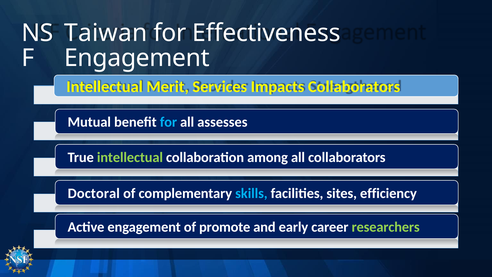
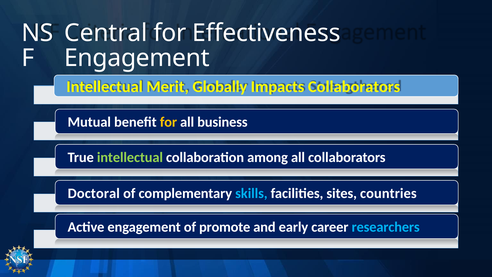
Taiwan: Taiwan -> Central (106, 33)
Services: Services -> Globally (220, 87)
for colour: light blue -> yellow (168, 122)
assesses: assesses -> business (222, 122)
efficiency: efficiency -> countries (388, 193)
researchers colour: light green -> light blue (386, 227)
